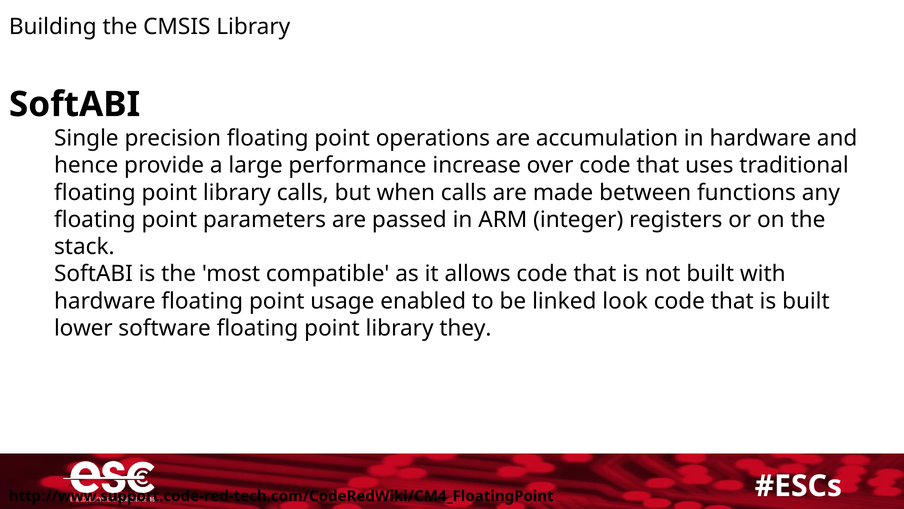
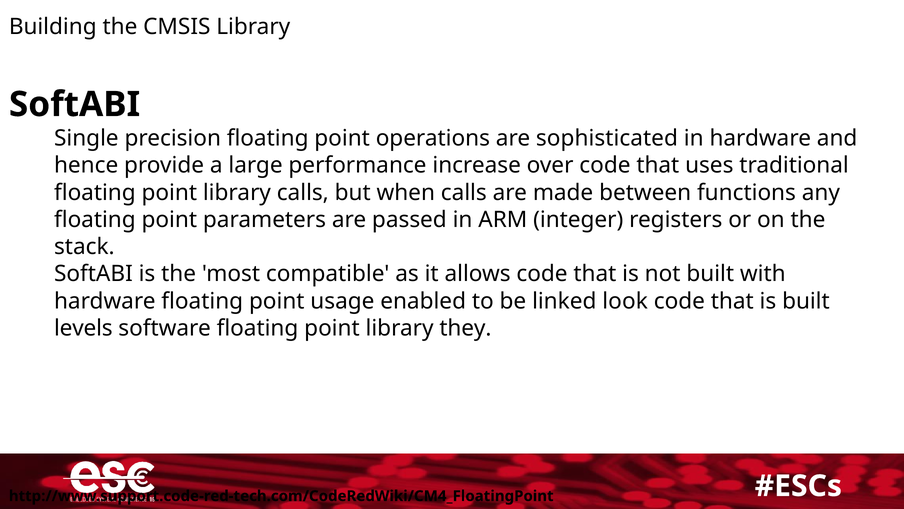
accumulation: accumulation -> sophisticated (607, 138)
lower: lower -> levels (83, 328)
